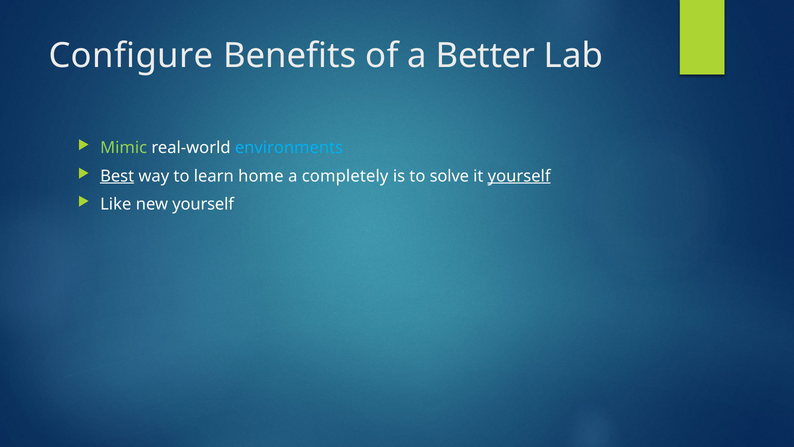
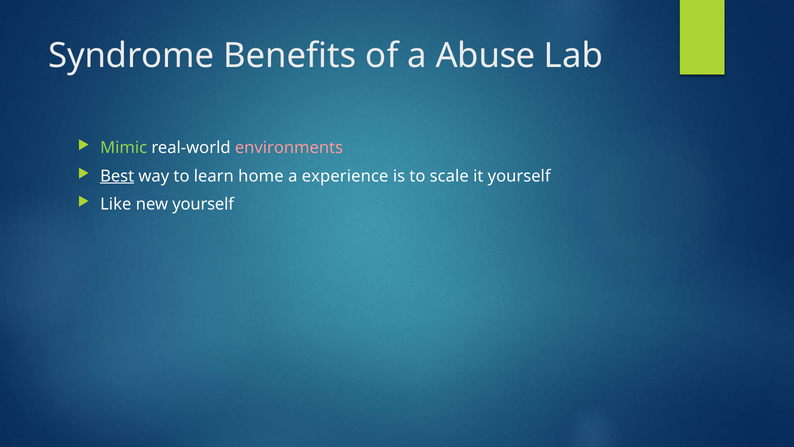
Configure: Configure -> Syndrome (131, 56)
Better: Better -> Abuse (486, 56)
environments colour: light blue -> pink (289, 148)
completely: completely -> experience (345, 176)
solve: solve -> scale (449, 176)
yourself underline: present -> none (519, 176)
